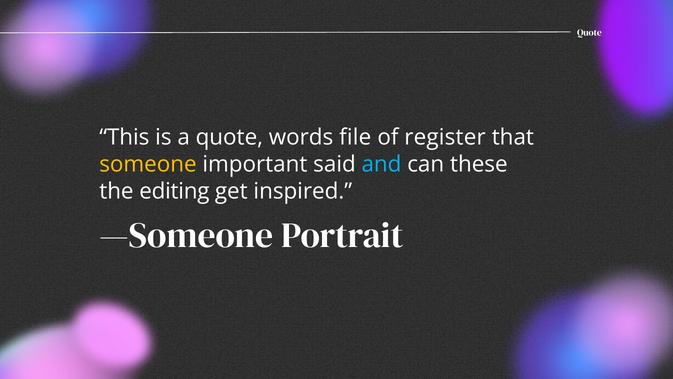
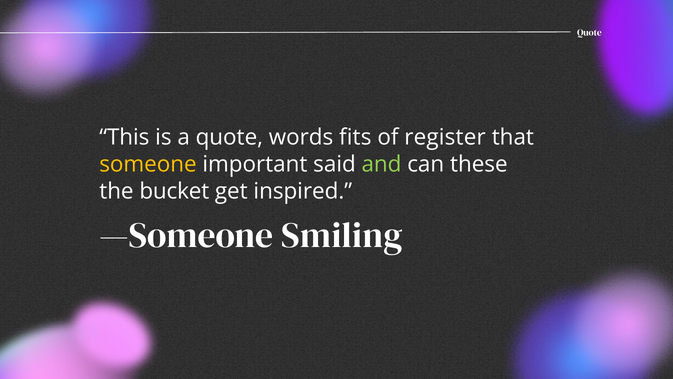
file: file -> fits (355, 137)
and colour: light blue -> light green (381, 164)
editing: editing -> bucket (174, 191)
Portrait: Portrait -> Smiling (342, 235)
